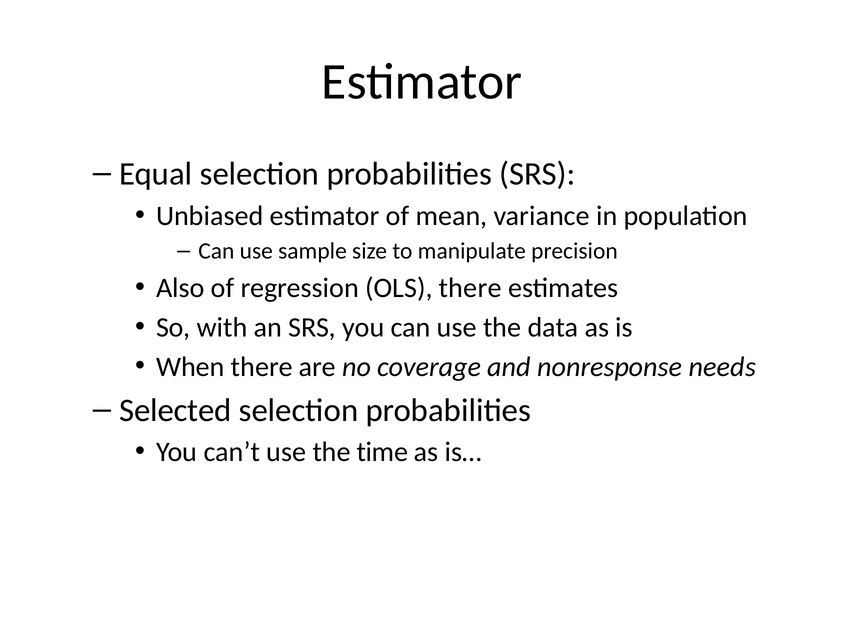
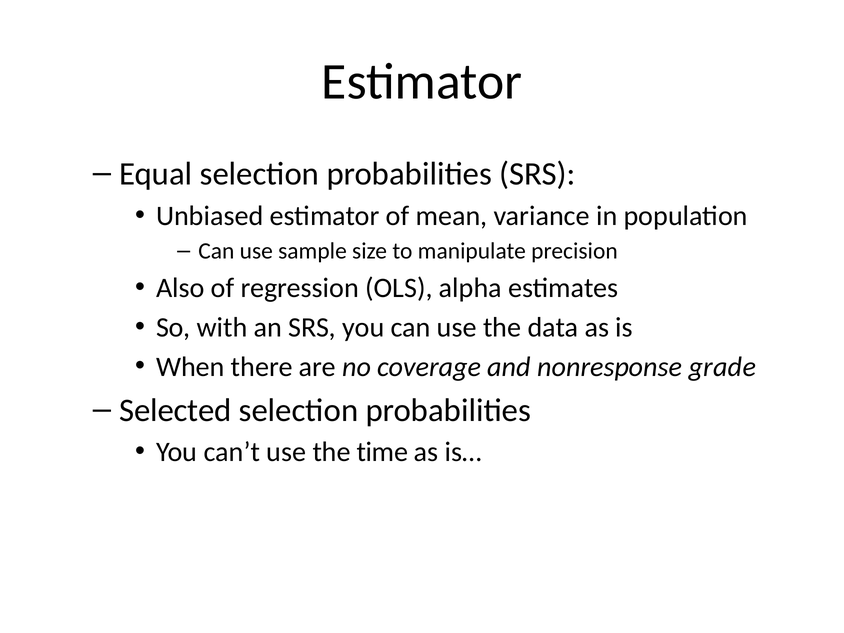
OLS there: there -> alpha (470, 288)
needs: needs -> grade (722, 367)
